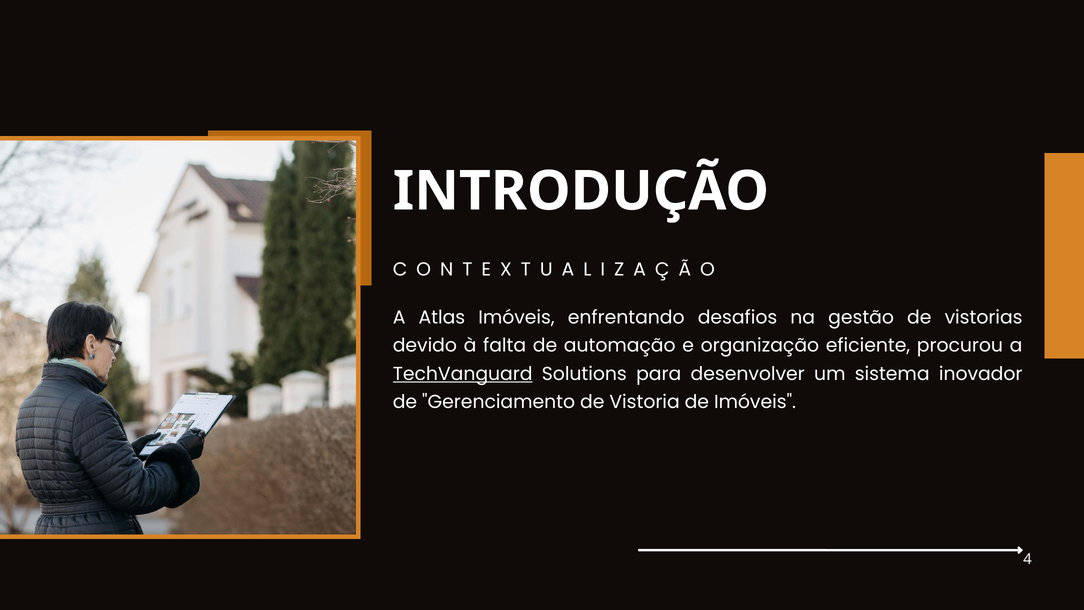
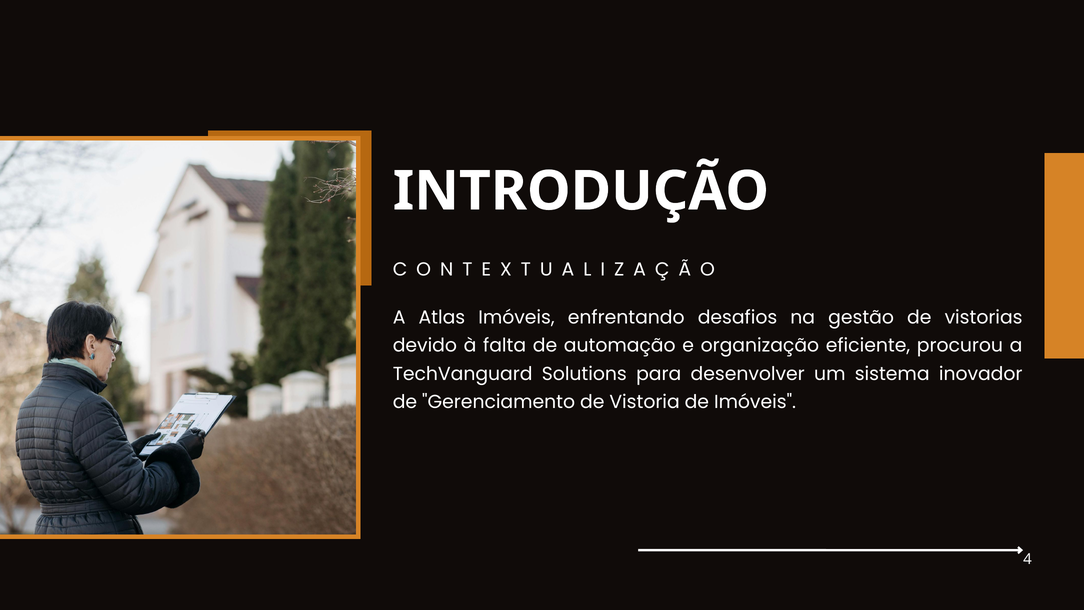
TechVanguard underline: present -> none (463, 374)
